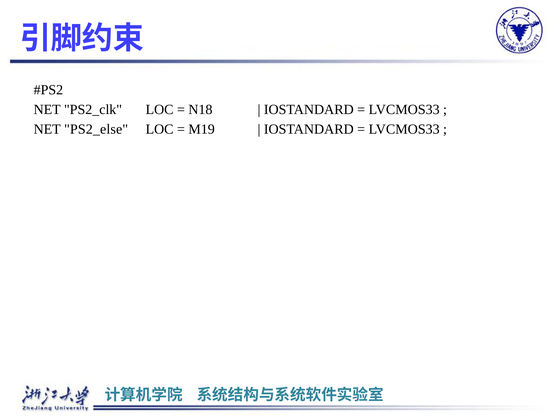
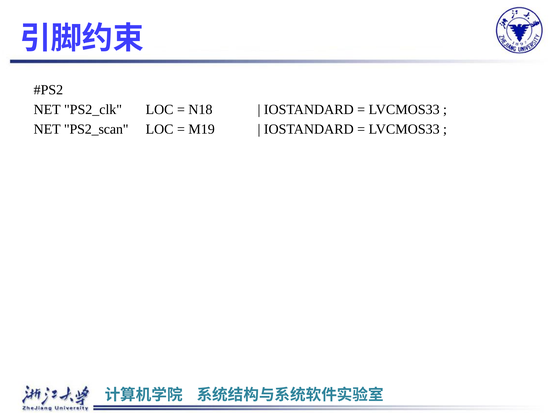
PS2_else: PS2_else -> PS2_scan (96, 129)
